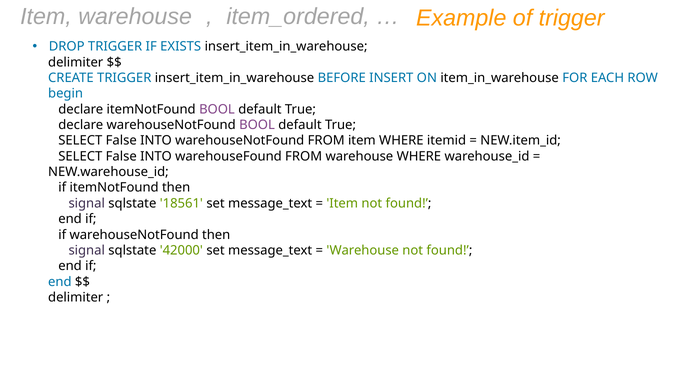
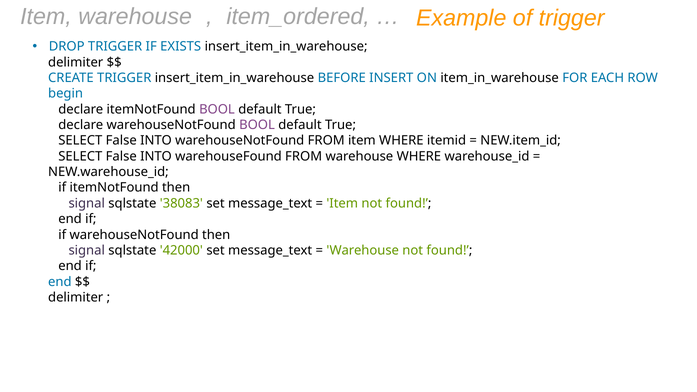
18561: 18561 -> 38083 (181, 203)
